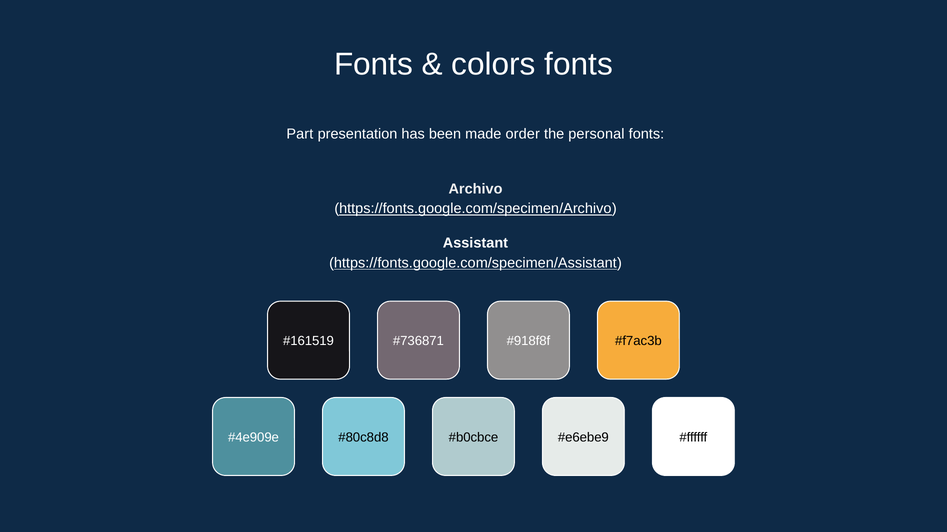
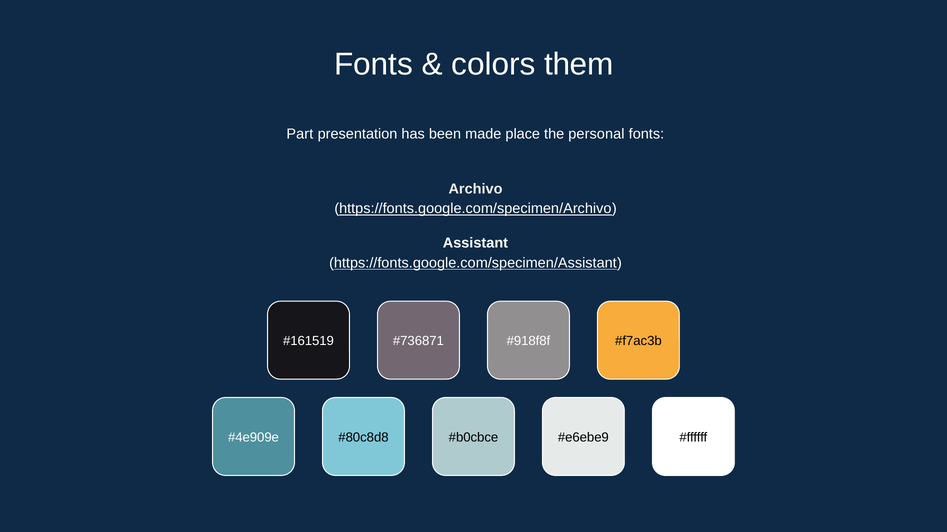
colors fonts: fonts -> them (579, 64)
order: order -> place (523, 134)
